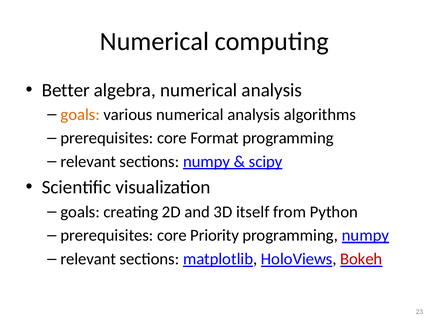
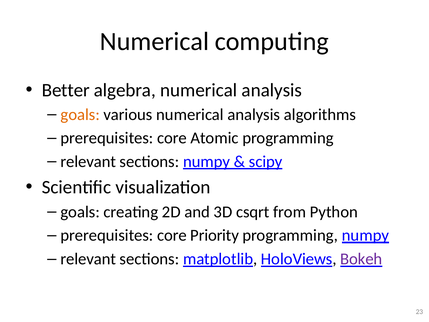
Format: Format -> Atomic (215, 138)
itself: itself -> csqrt (253, 212)
Bokeh colour: red -> purple (361, 259)
